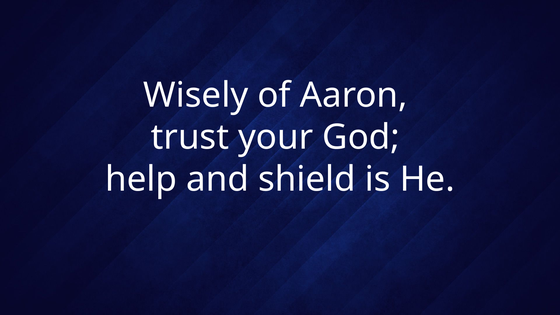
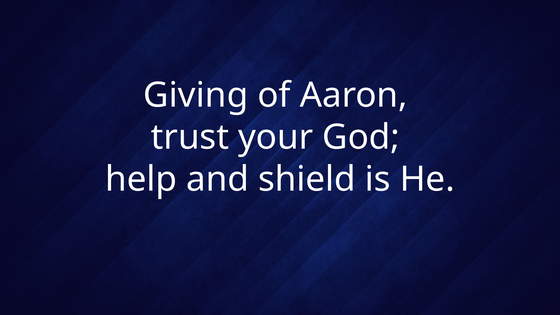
Wisely: Wisely -> Giving (196, 95)
